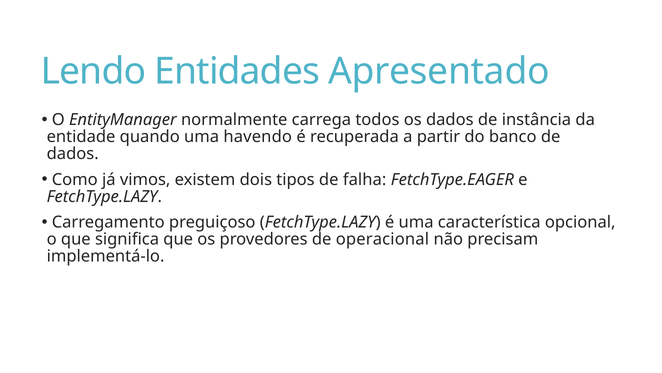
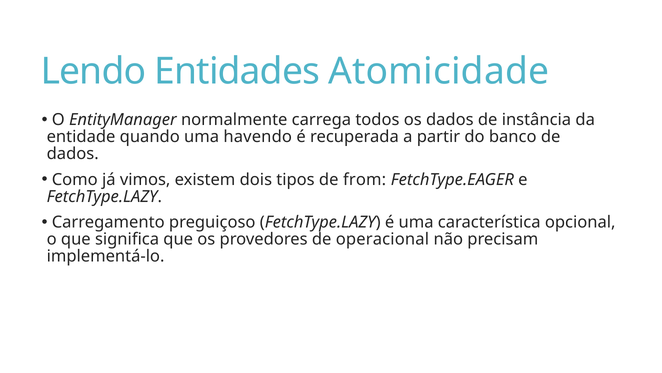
Apresentado: Apresentado -> Atomicidade (439, 71)
falha: falha -> from (365, 179)
